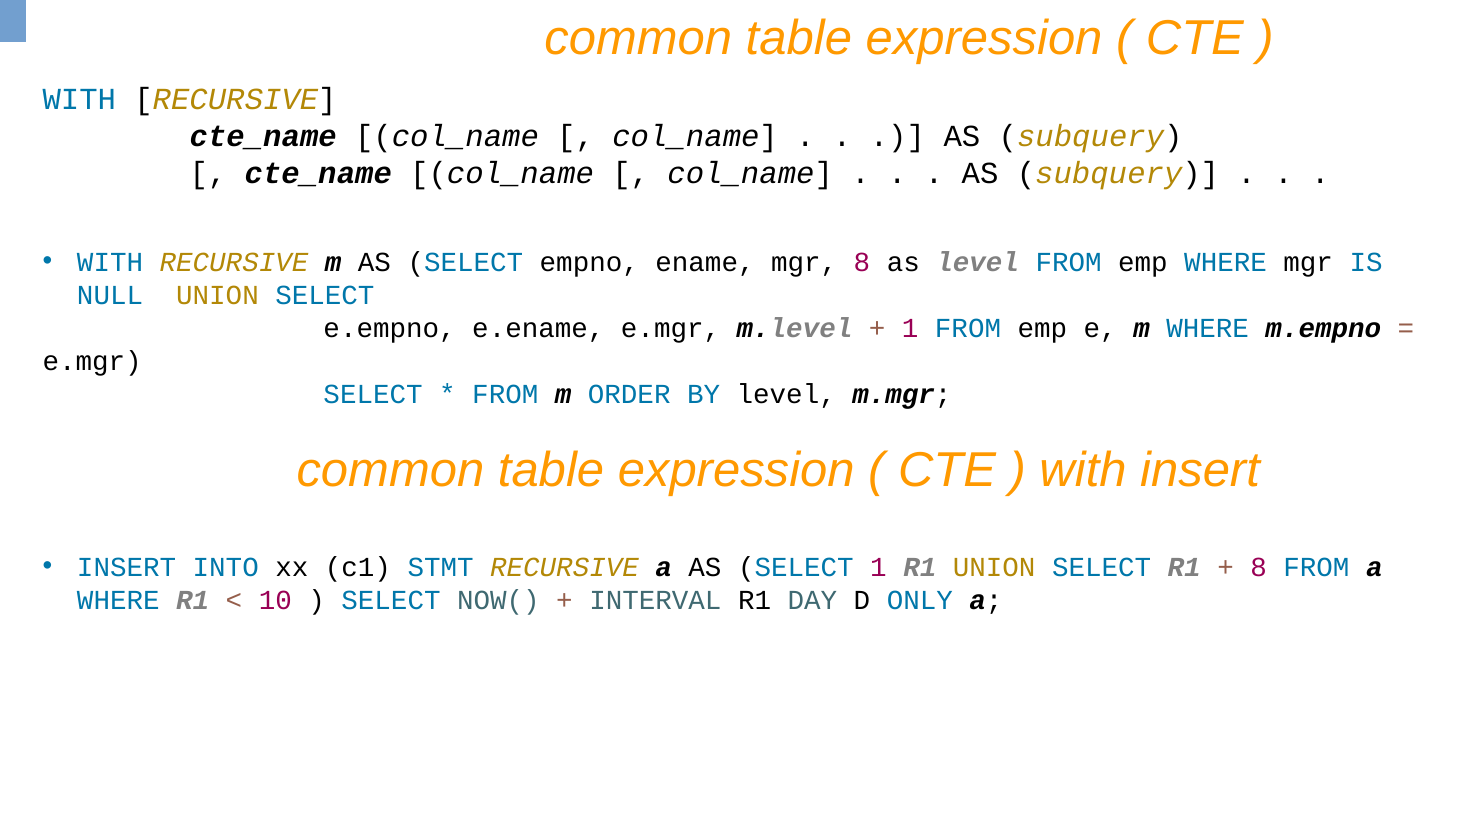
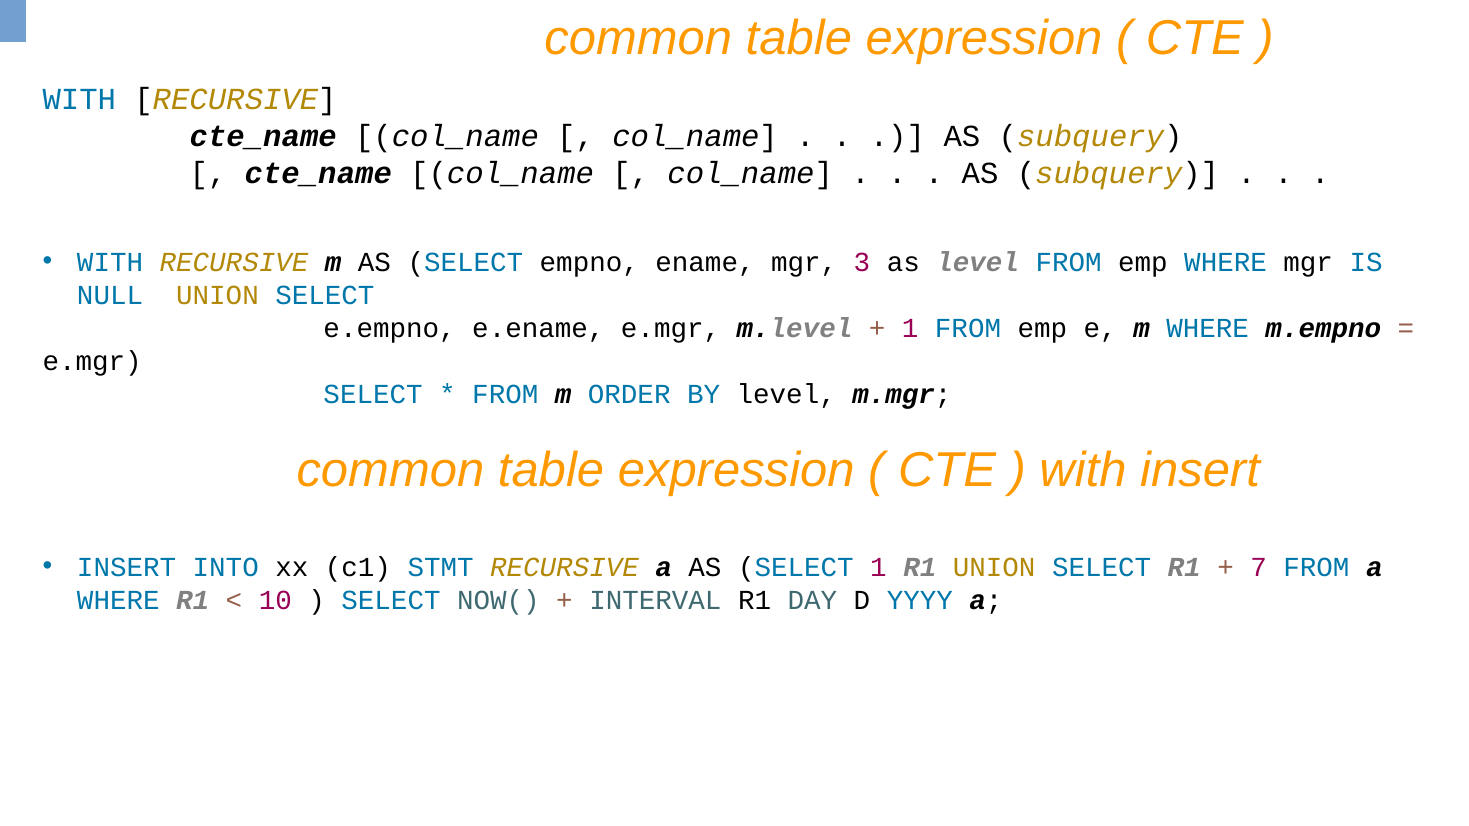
mgr 8: 8 -> 3 (862, 262)
8: 8 -> 7 (1259, 567)
ONLY: ONLY -> YYYY (920, 600)
